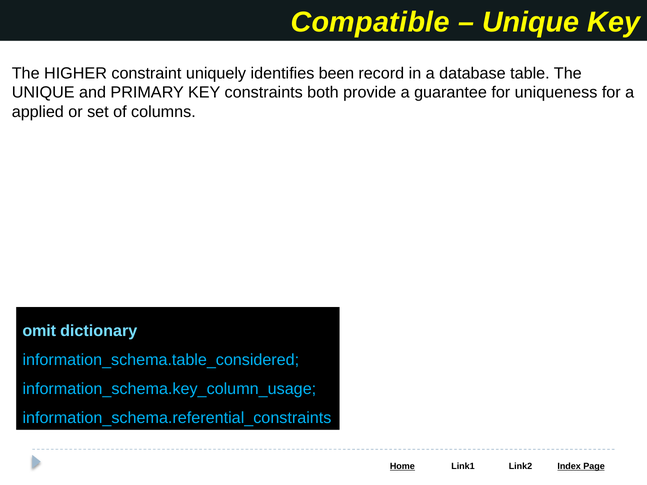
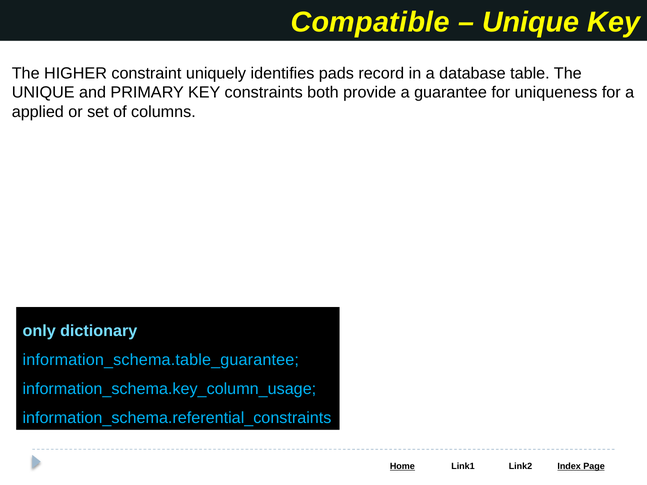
been: been -> pads (336, 73)
omit: omit -> only (39, 331)
information_schema.table_considered: information_schema.table_considered -> information_schema.table_guarantee (161, 360)
